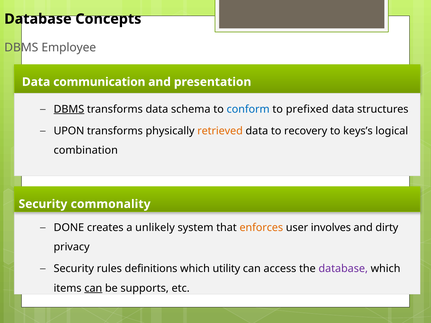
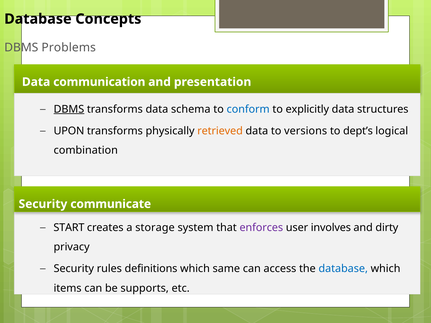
Employee: Employee -> Problems (69, 48)
prefixed: prefixed -> explicitly (307, 109)
recovery: recovery -> versions (306, 131)
keys’s: keys’s -> dept’s (358, 131)
commonality: commonality -> communicate (111, 204)
DONE: DONE -> START (69, 228)
unlikely: unlikely -> storage (155, 228)
enforces colour: orange -> purple (261, 228)
utility: utility -> same (226, 269)
database colour: purple -> blue (343, 269)
can underline: present -> none (93, 288)
